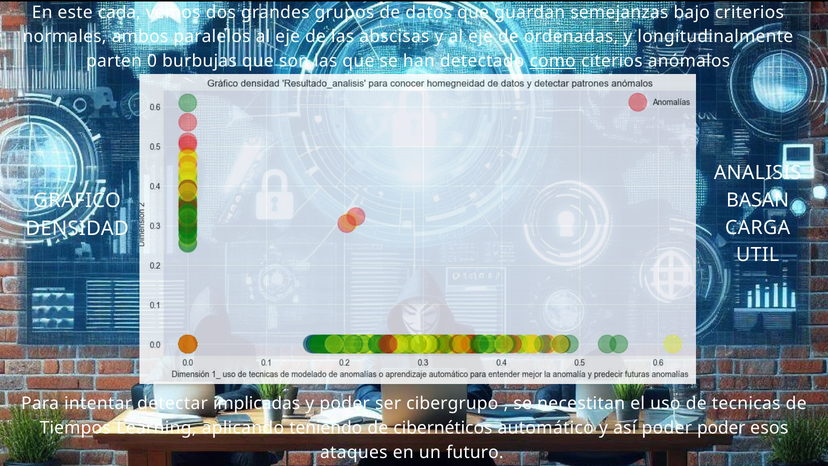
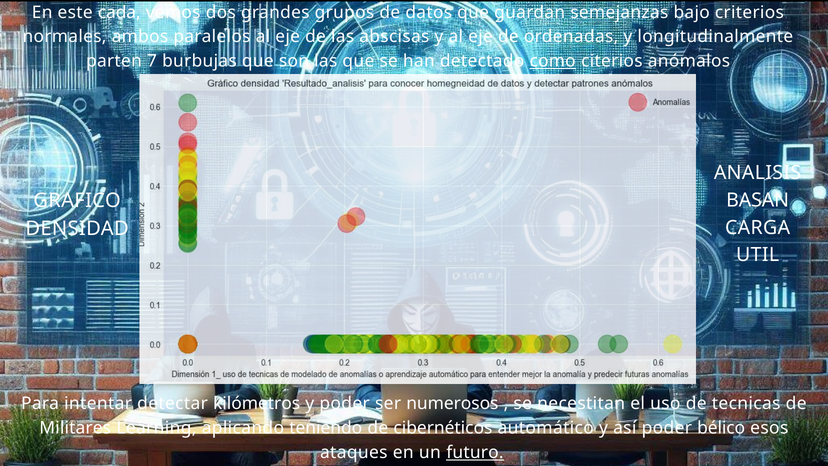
0: 0 -> 7 (152, 61)
implicadas: implicadas -> kilómetros (257, 403)
cibergrupo: cibergrupo -> numerosos (452, 403)
Tiempos: Tiempos -> Militares (75, 428)
poder poder: poder -> bélico (721, 428)
futuro underline: none -> present (475, 452)
